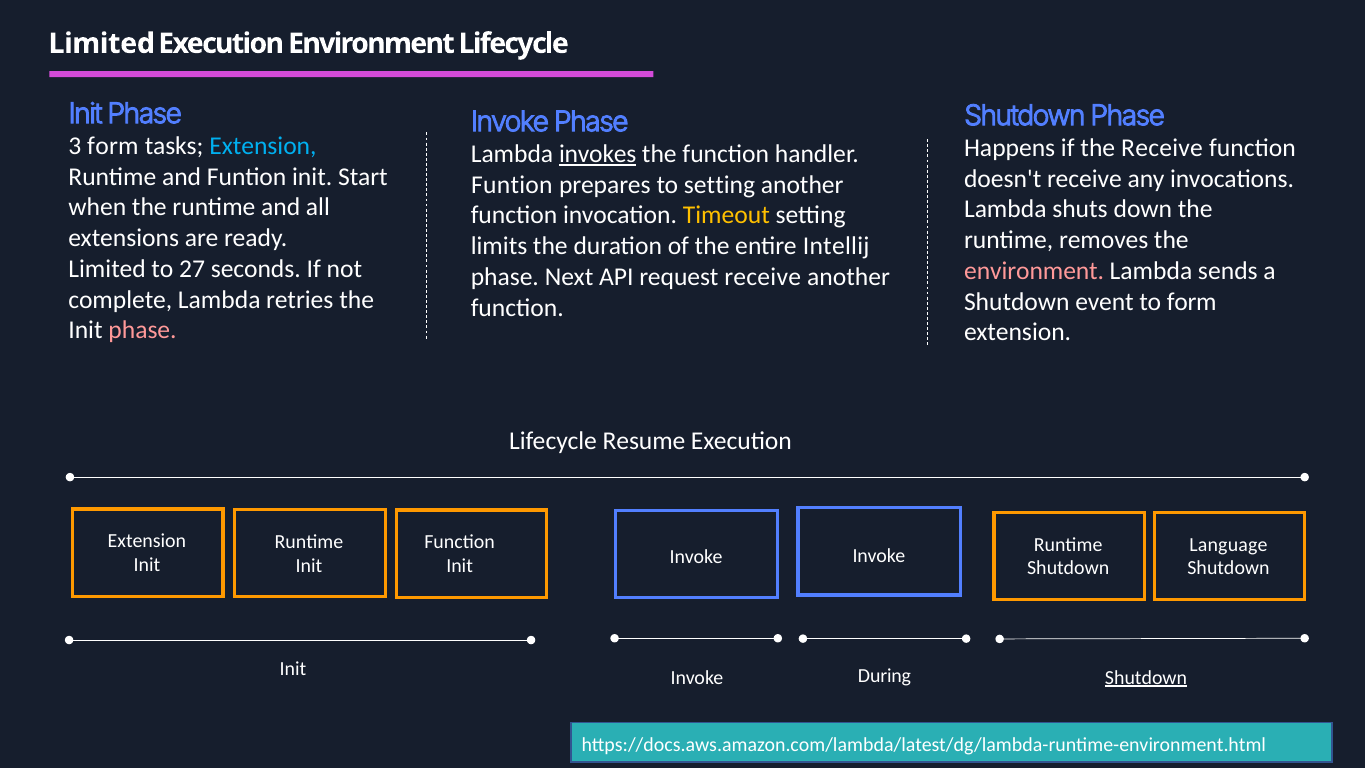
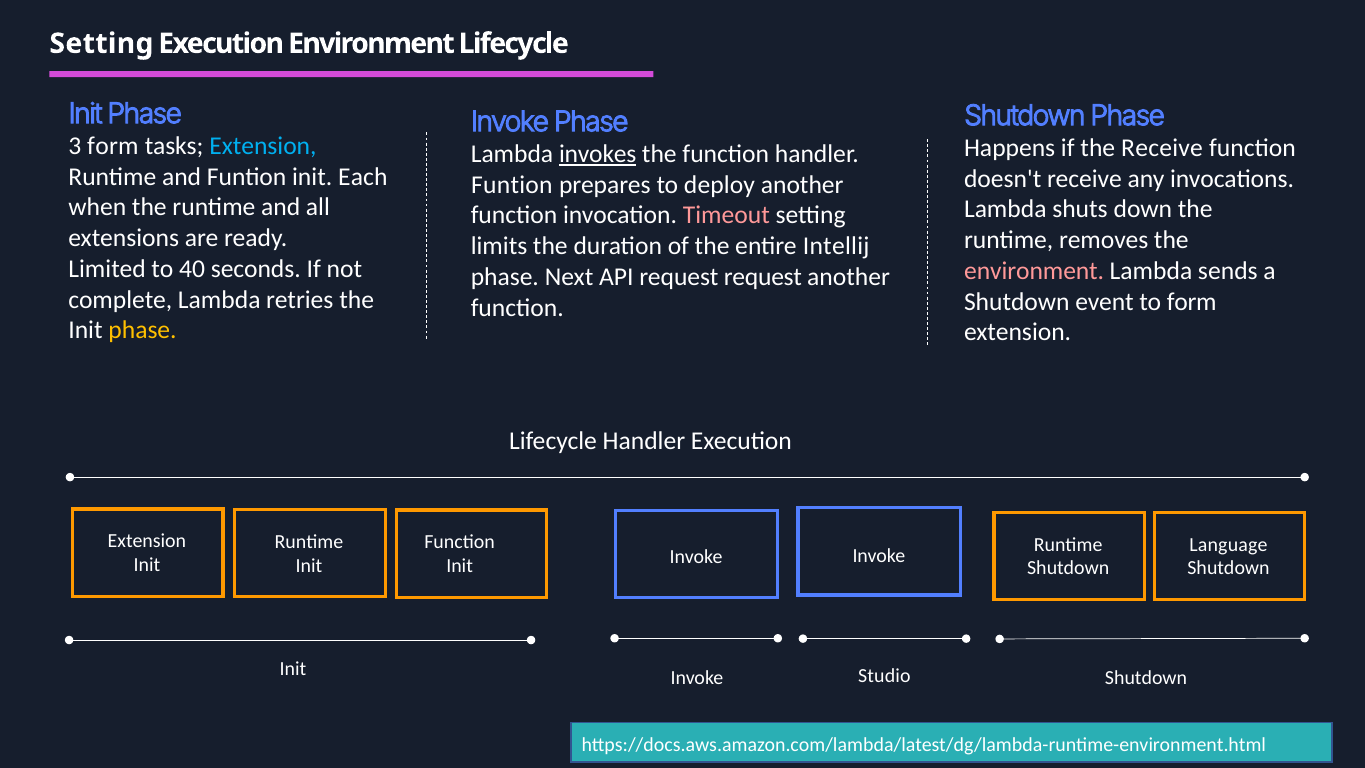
Limited: Limited -> Setting (101, 44)
Start: Start -> Each (363, 177)
to setting: setting -> deploy (720, 185)
Timeout colour: yellow -> pink (726, 215)
27: 27 -> 40 (192, 269)
request receive: receive -> request (763, 277)
phase colour: pink -> yellow (143, 330)
Lifecycle Resume: Resume -> Handler (644, 441)
During: During -> Studio (884, 676)
Shutdown underline: present -> none (1146, 677)
